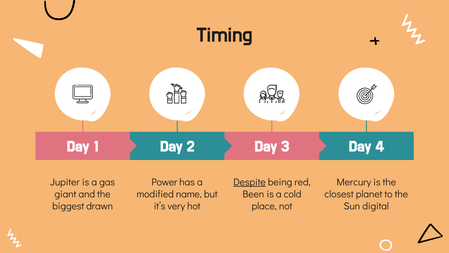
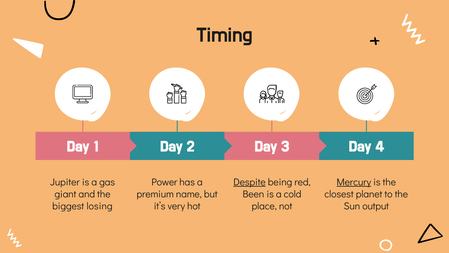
Mercury underline: none -> present (354, 182)
modified: modified -> premium (155, 194)
drawn: drawn -> losing (100, 206)
digital: digital -> output (376, 206)
